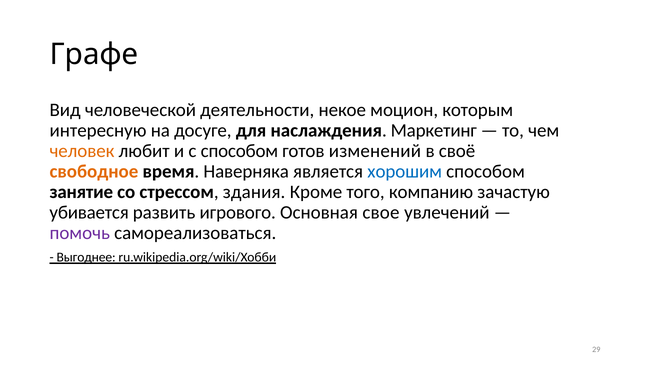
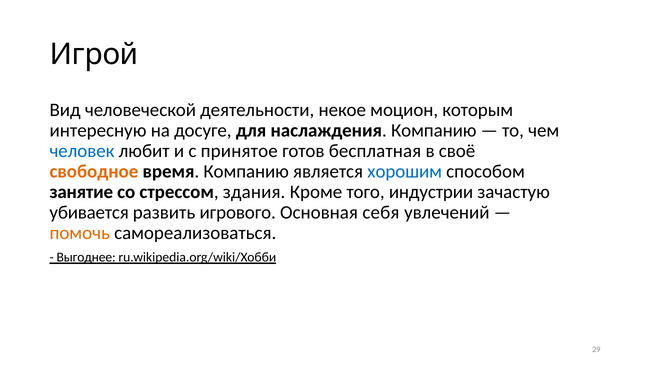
Графе: Графе -> Игрой (94, 55)
наслаждения Маркетинг: Маркетинг -> Компанию (434, 130)
человек colour: orange -> blue (82, 151)
с способом: способом -> принятое (239, 151)
изменений: изменений -> бесплатная (375, 151)
время Наверняка: Наверняка -> Компанию (246, 171)
компанию: компанию -> индустрии (431, 192)
свое: свое -> себя (381, 212)
помочь colour: purple -> orange (80, 233)
